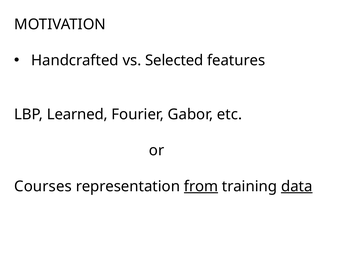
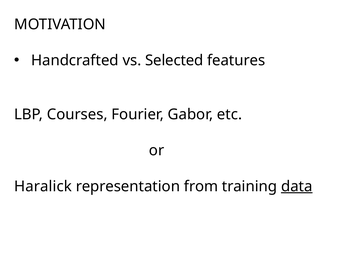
Learned: Learned -> Courses (77, 114)
Courses: Courses -> Haralick (43, 186)
from underline: present -> none (201, 186)
